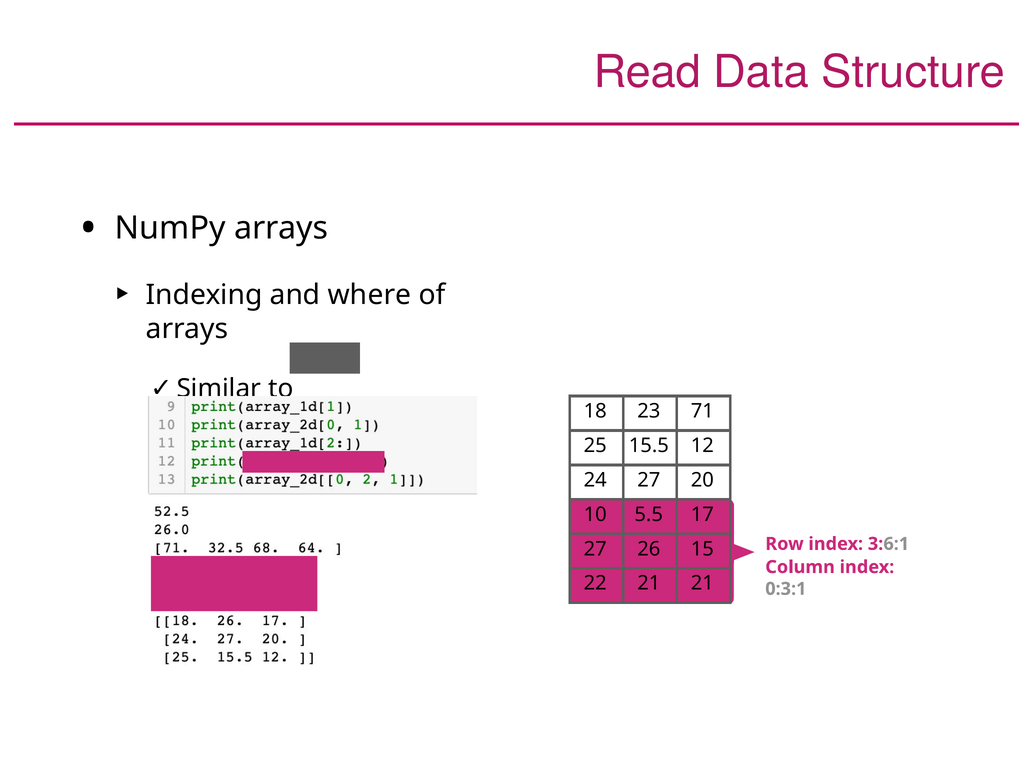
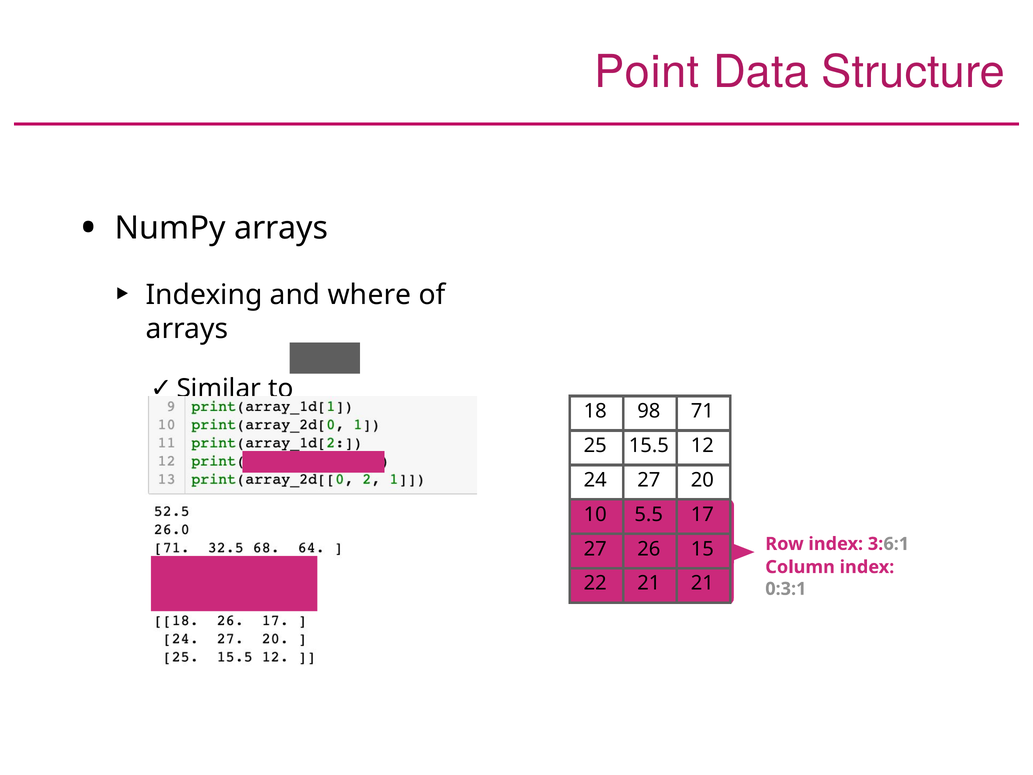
Read: Read -> Point (647, 72)
23: 23 -> 98 (649, 411)
